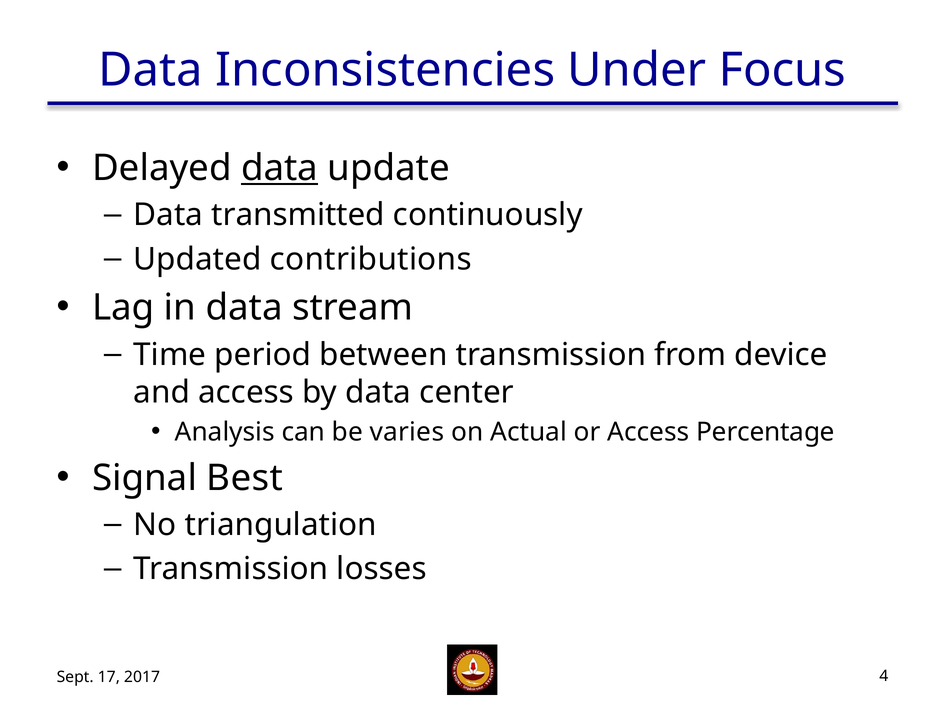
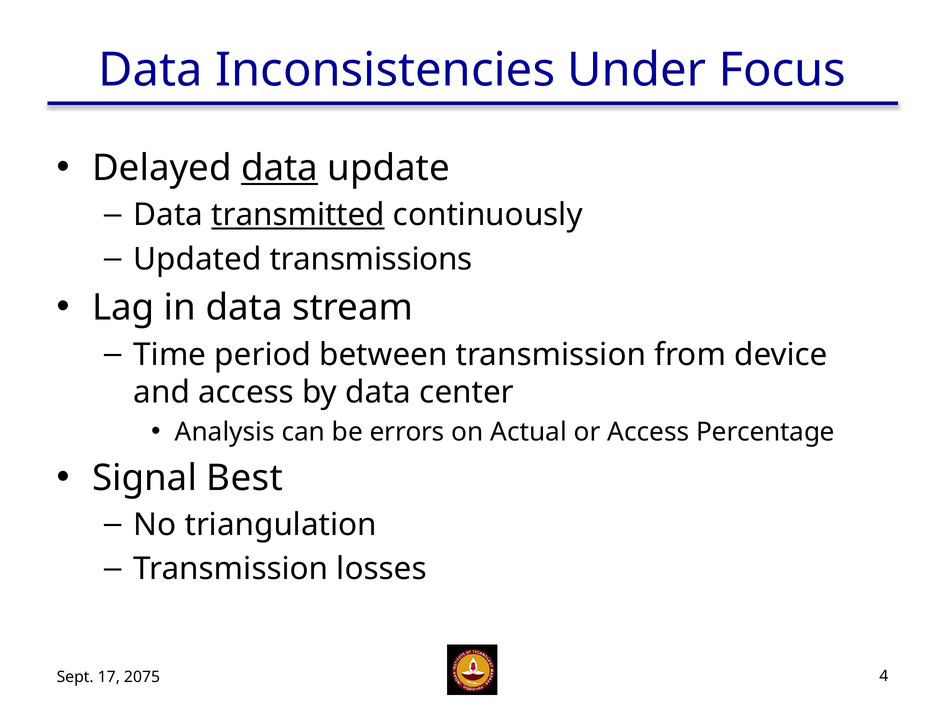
transmitted underline: none -> present (298, 215)
contributions: contributions -> transmissions (371, 259)
varies: varies -> errors (407, 432)
2017: 2017 -> 2075 (142, 677)
